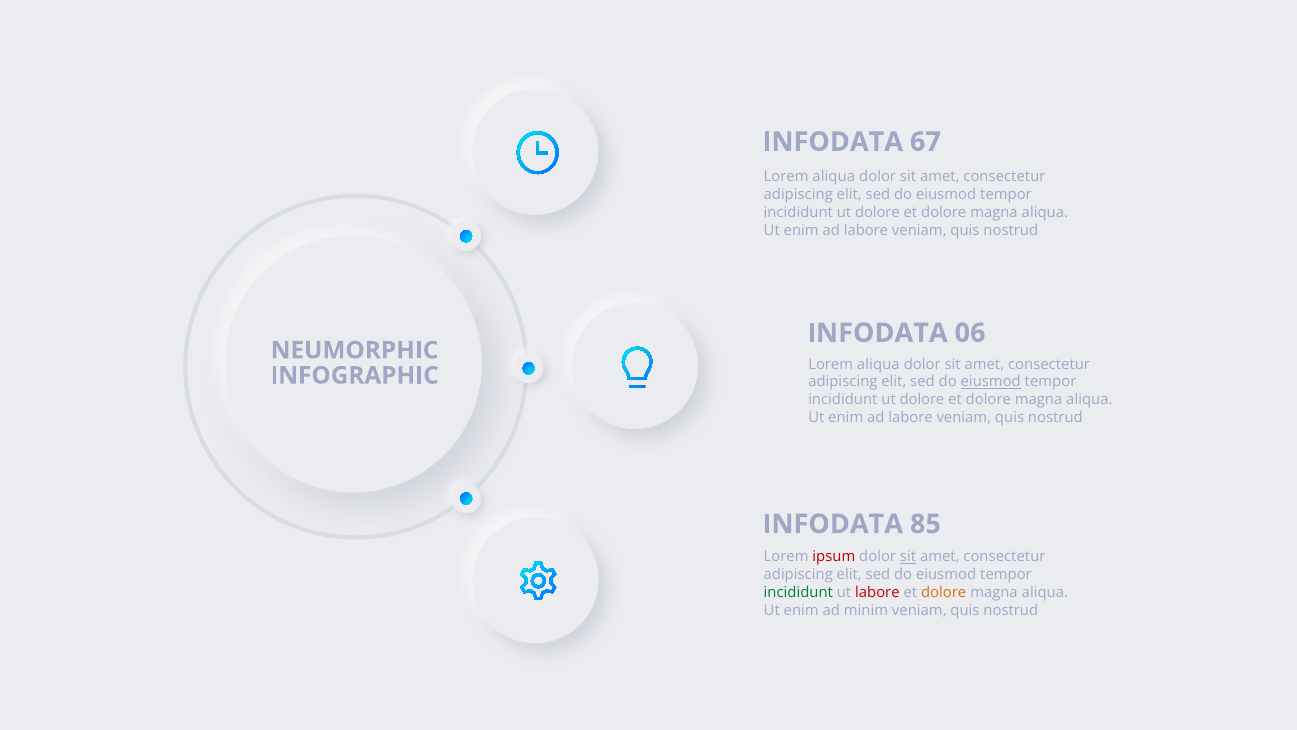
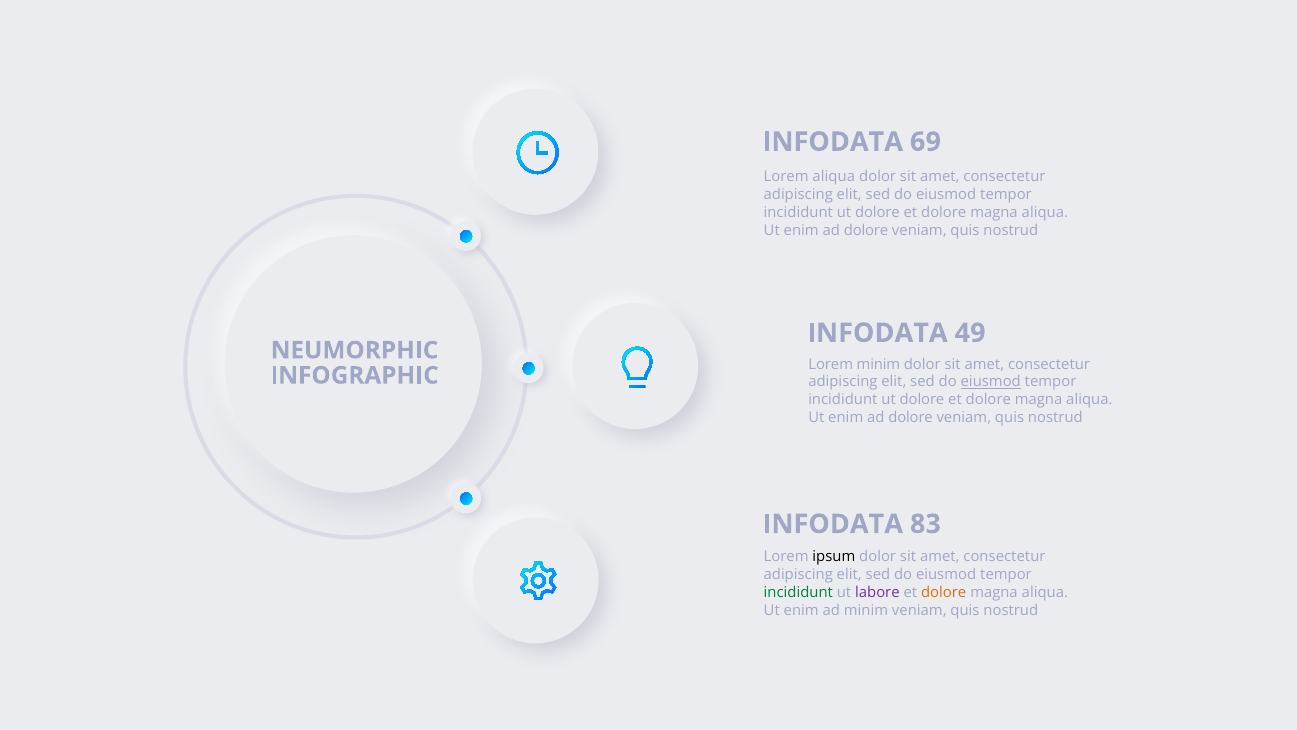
67: 67 -> 69 (925, 142)
labore: labore -> dolore (866, 230)
06: 06 -> 49 (970, 333)
aliqua: aliqua -> minim (878, 364)
labore: labore -> dolore (911, 418)
85: 85 -> 83 (925, 524)
ipsum colour: red -> black (834, 557)
sit underline: present -> none (908, 557)
labore colour: red -> purple (877, 592)
